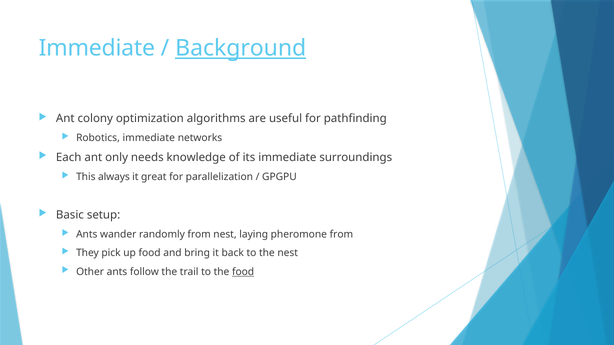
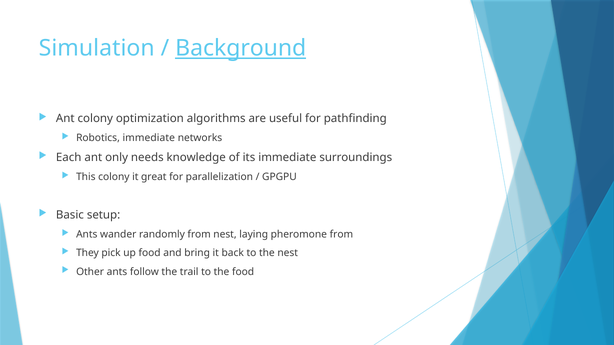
Immediate: Immediate -> Simulation (97, 48)
This always: always -> colony (114, 177)
food underline: present -> none (243, 272)
